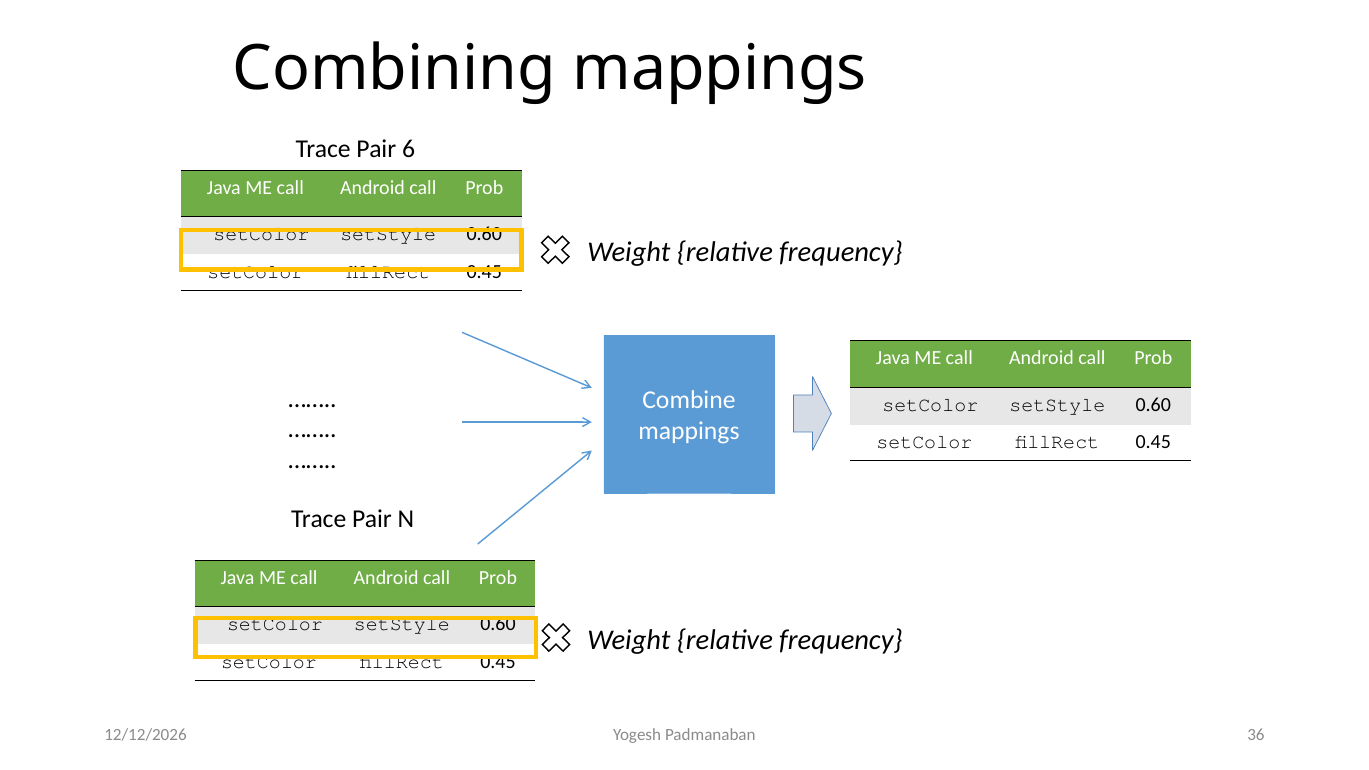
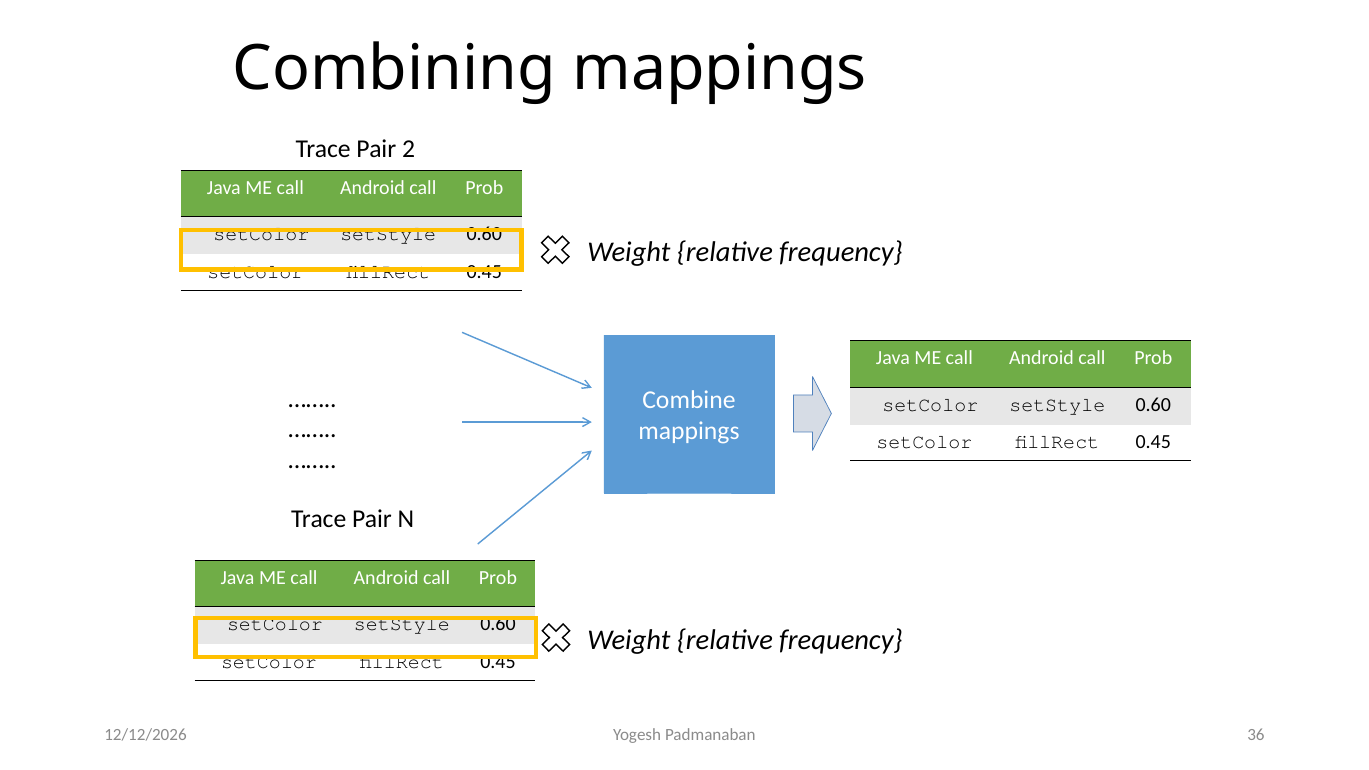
6: 6 -> 2 (408, 149)
